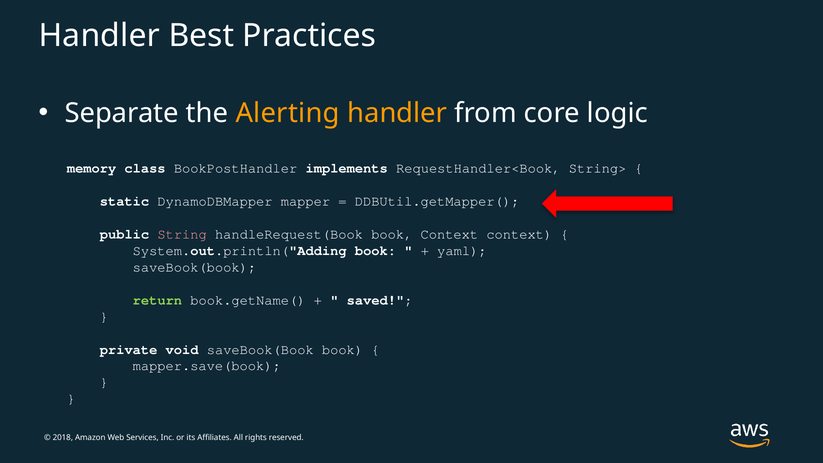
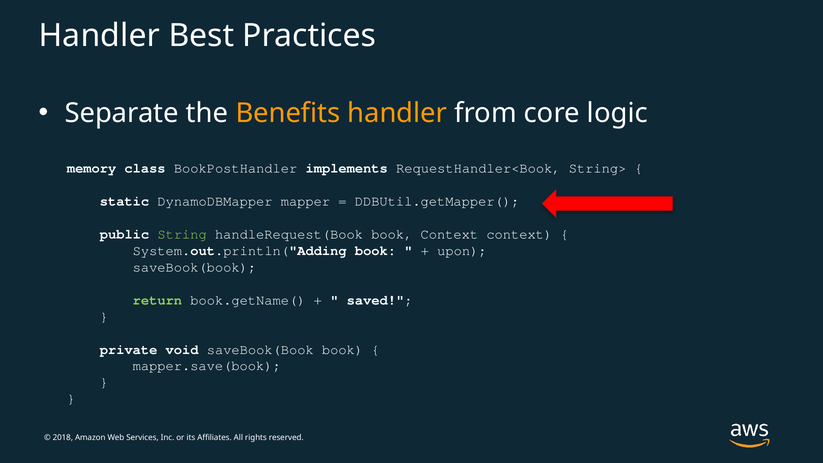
Alerting: Alerting -> Benefits (288, 113)
String colour: pink -> light green (182, 234)
yaml: yaml -> upon (462, 251)
